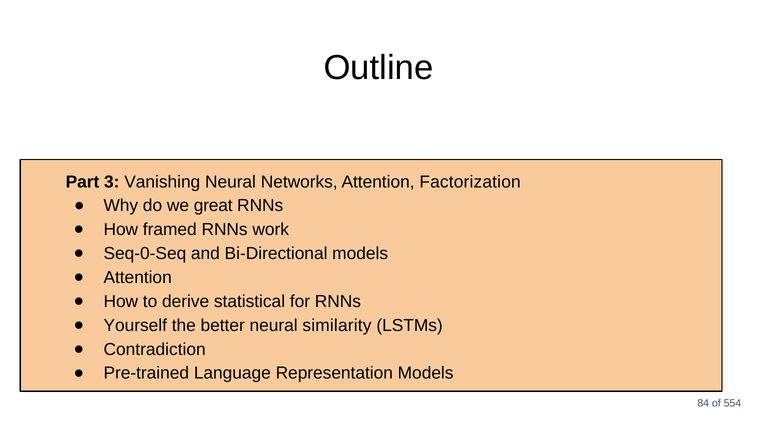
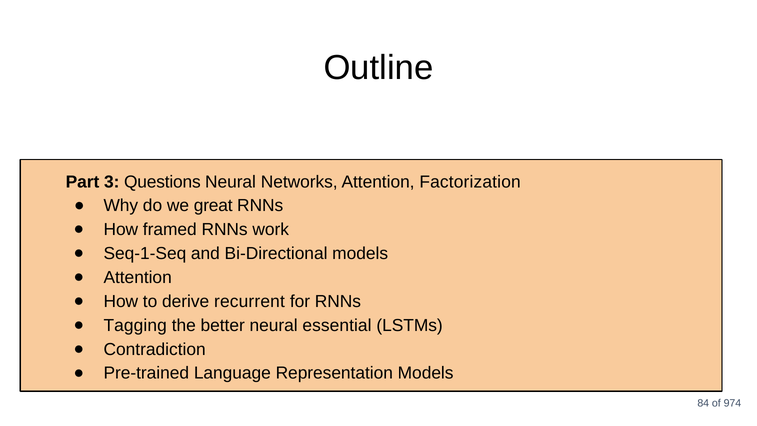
Vanishing: Vanishing -> Questions (162, 182)
Seq-0-Seq: Seq-0-Seq -> Seq-1-Seq (145, 253)
statistical: statistical -> recurrent (249, 301)
Yourself: Yourself -> Tagging (135, 325)
similarity: similarity -> essential (337, 325)
554: 554 -> 974 (732, 403)
